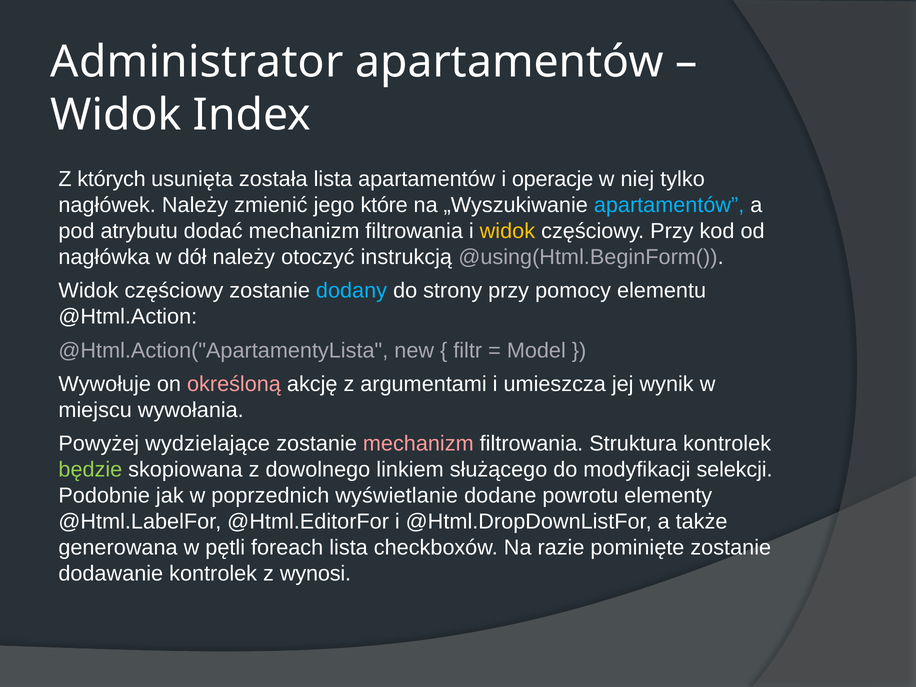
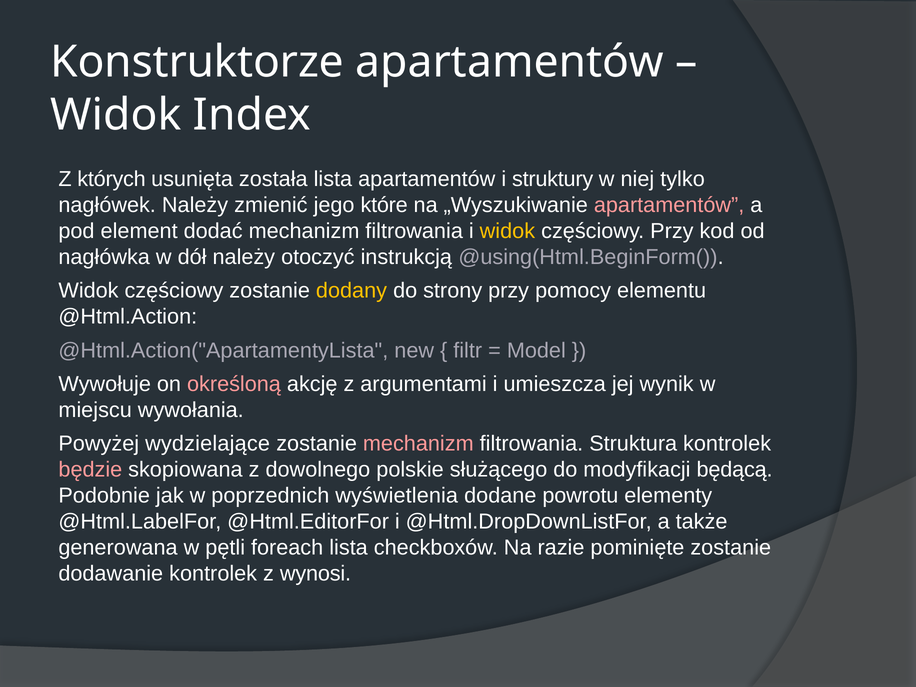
Administrator: Administrator -> Konstruktorze (197, 62)
operacje: operacje -> struktury (553, 179)
apartamentów colour: light blue -> pink (669, 205)
atrybutu: atrybutu -> element (139, 231)
dodany colour: light blue -> yellow (351, 291)
będzie colour: light green -> pink (90, 470)
linkiem: linkiem -> polskie (410, 470)
selekcji: selekcji -> będącą (735, 470)
wyświetlanie: wyświetlanie -> wyświetlenia (397, 496)
